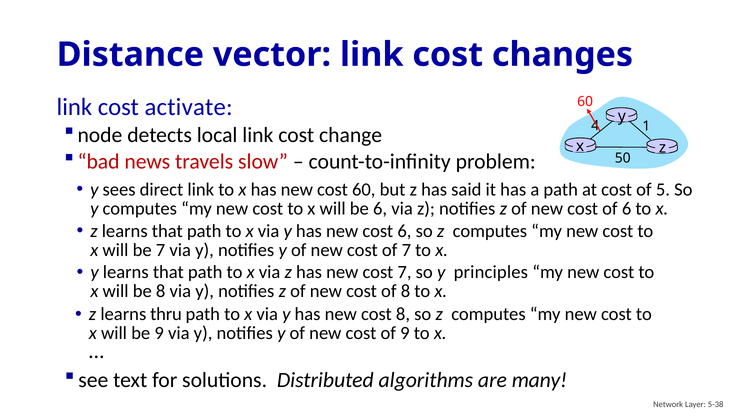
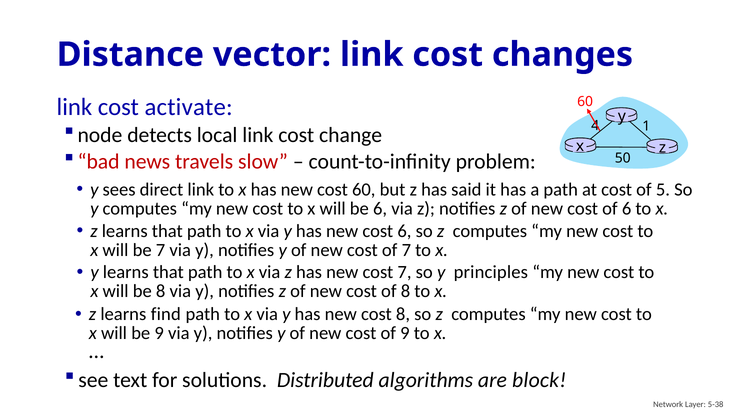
thru: thru -> find (166, 314)
many: many -> block (539, 380)
